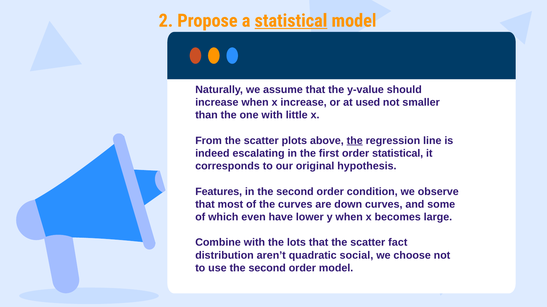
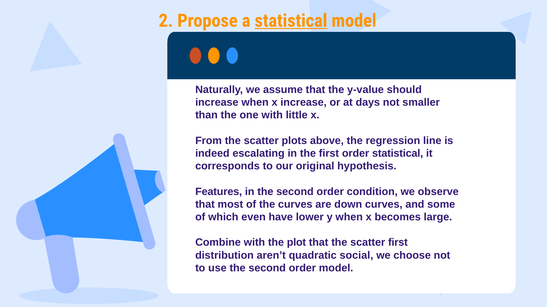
used: used -> days (368, 103)
the underline: present -> none (355, 141)
lots: lots -> plot (296, 243)
scatter fact: fact -> first (398, 243)
